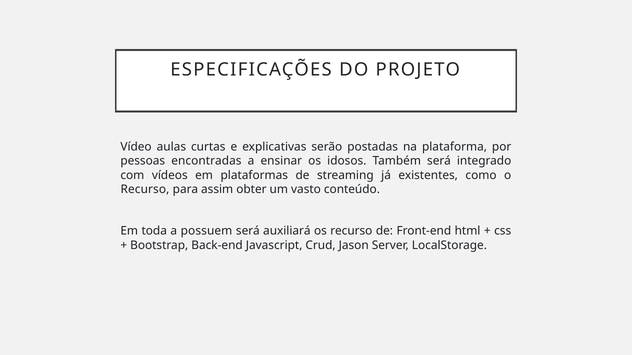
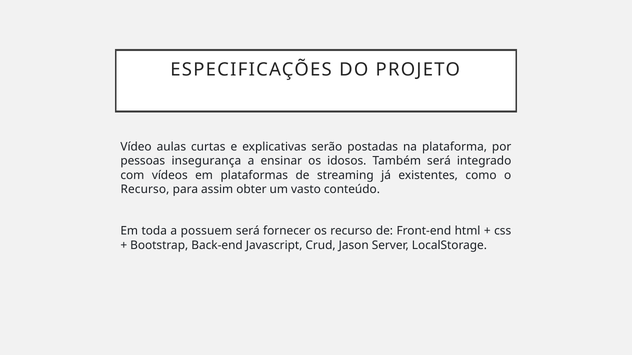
encontradas: encontradas -> insegurança (206, 161)
auxiliará: auxiliará -> fornecer (287, 231)
